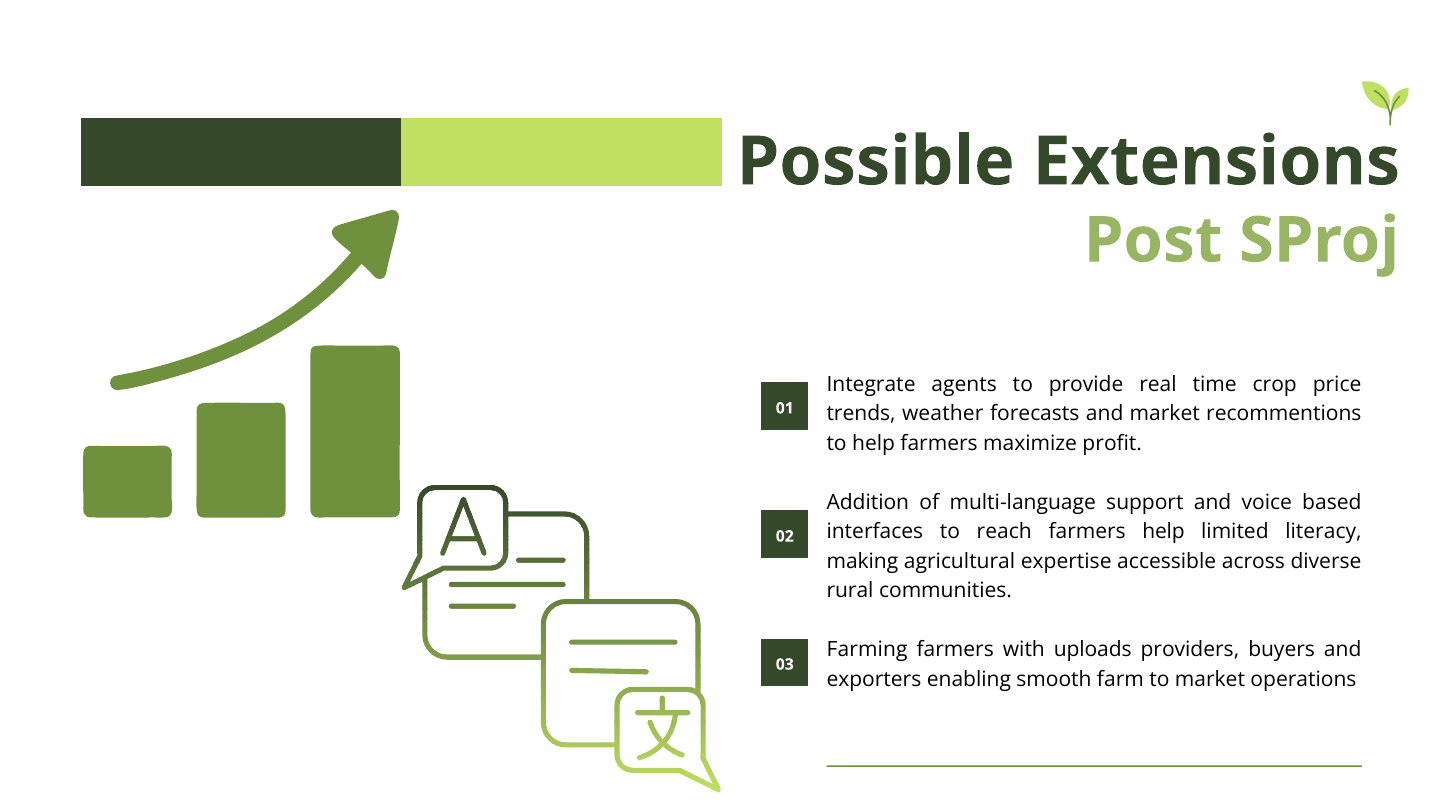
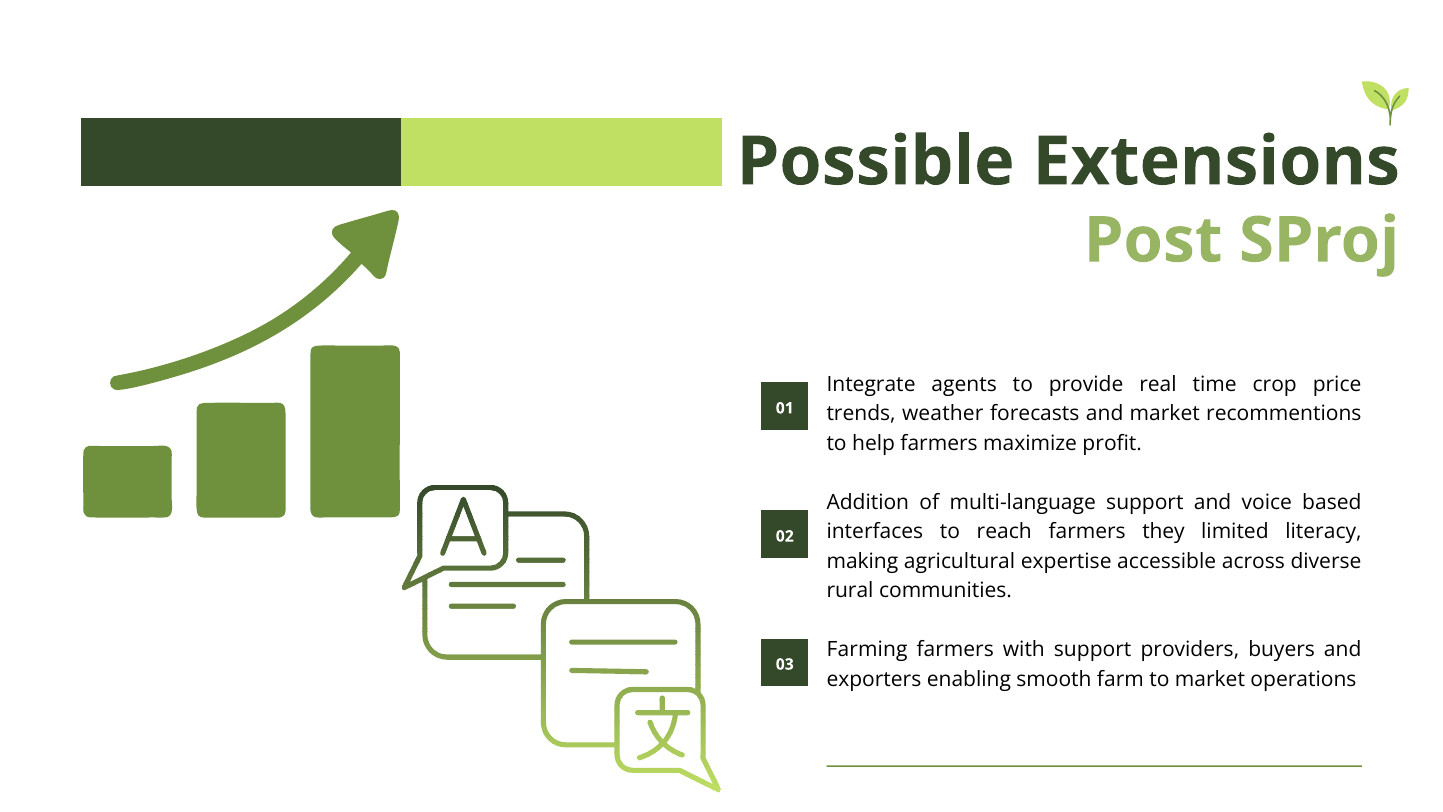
farmers help: help -> they (1163, 532)
with uploads: uploads -> support (1093, 649)
